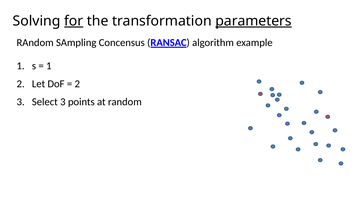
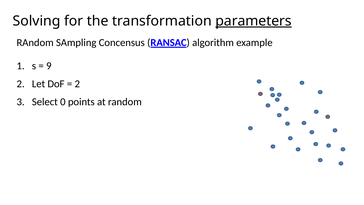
for underline: present -> none (74, 21)
1: 1 -> 9 (49, 66)
Select 3: 3 -> 0 (63, 102)
